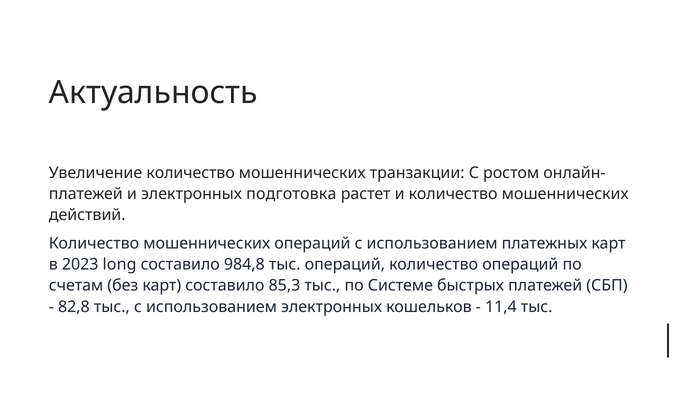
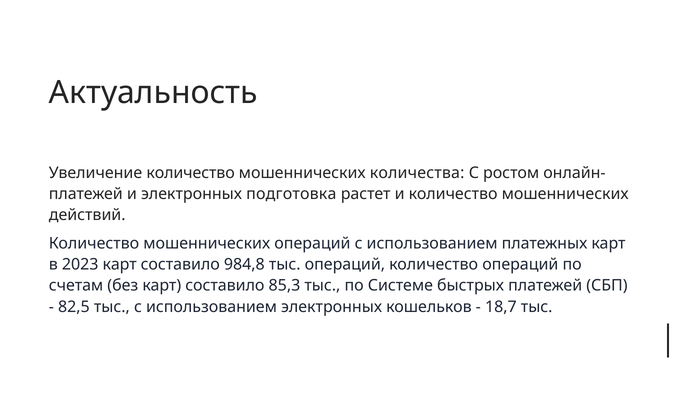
транзакции: транзакции -> количества (417, 173)
2023 long: long -> карт (120, 264)
82,8: 82,8 -> 82,5 (74, 306)
11,4: 11,4 -> 18,7 (501, 306)
